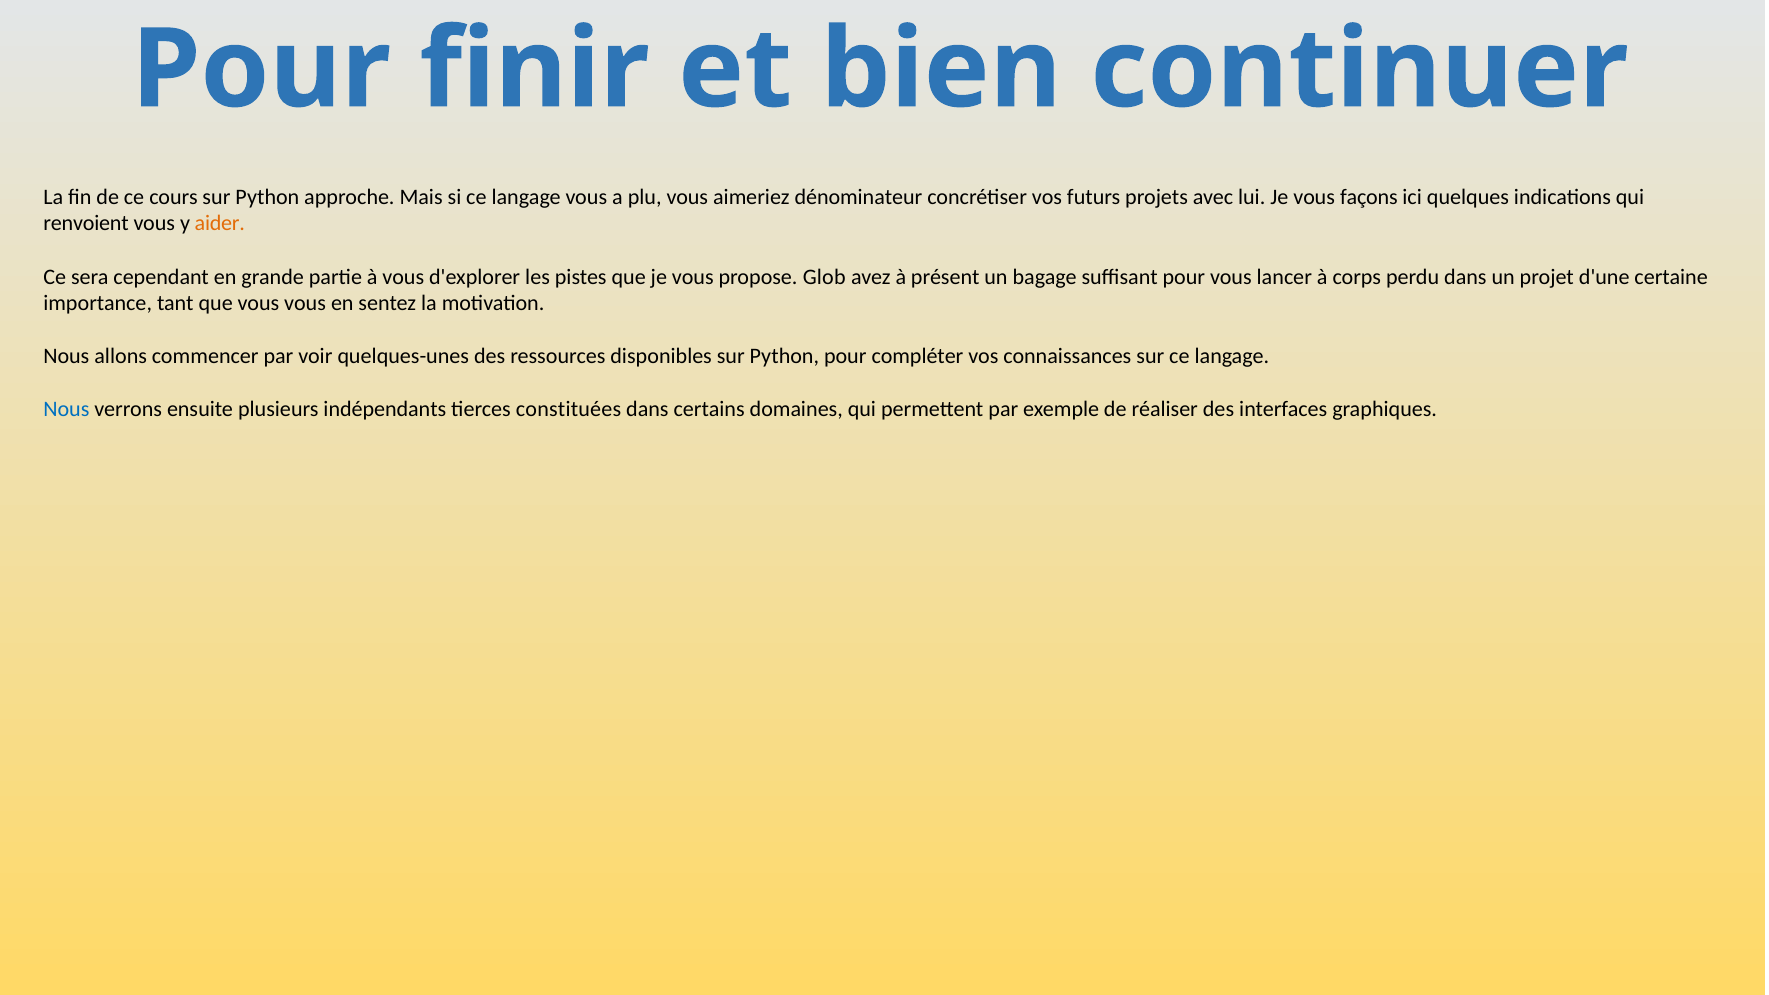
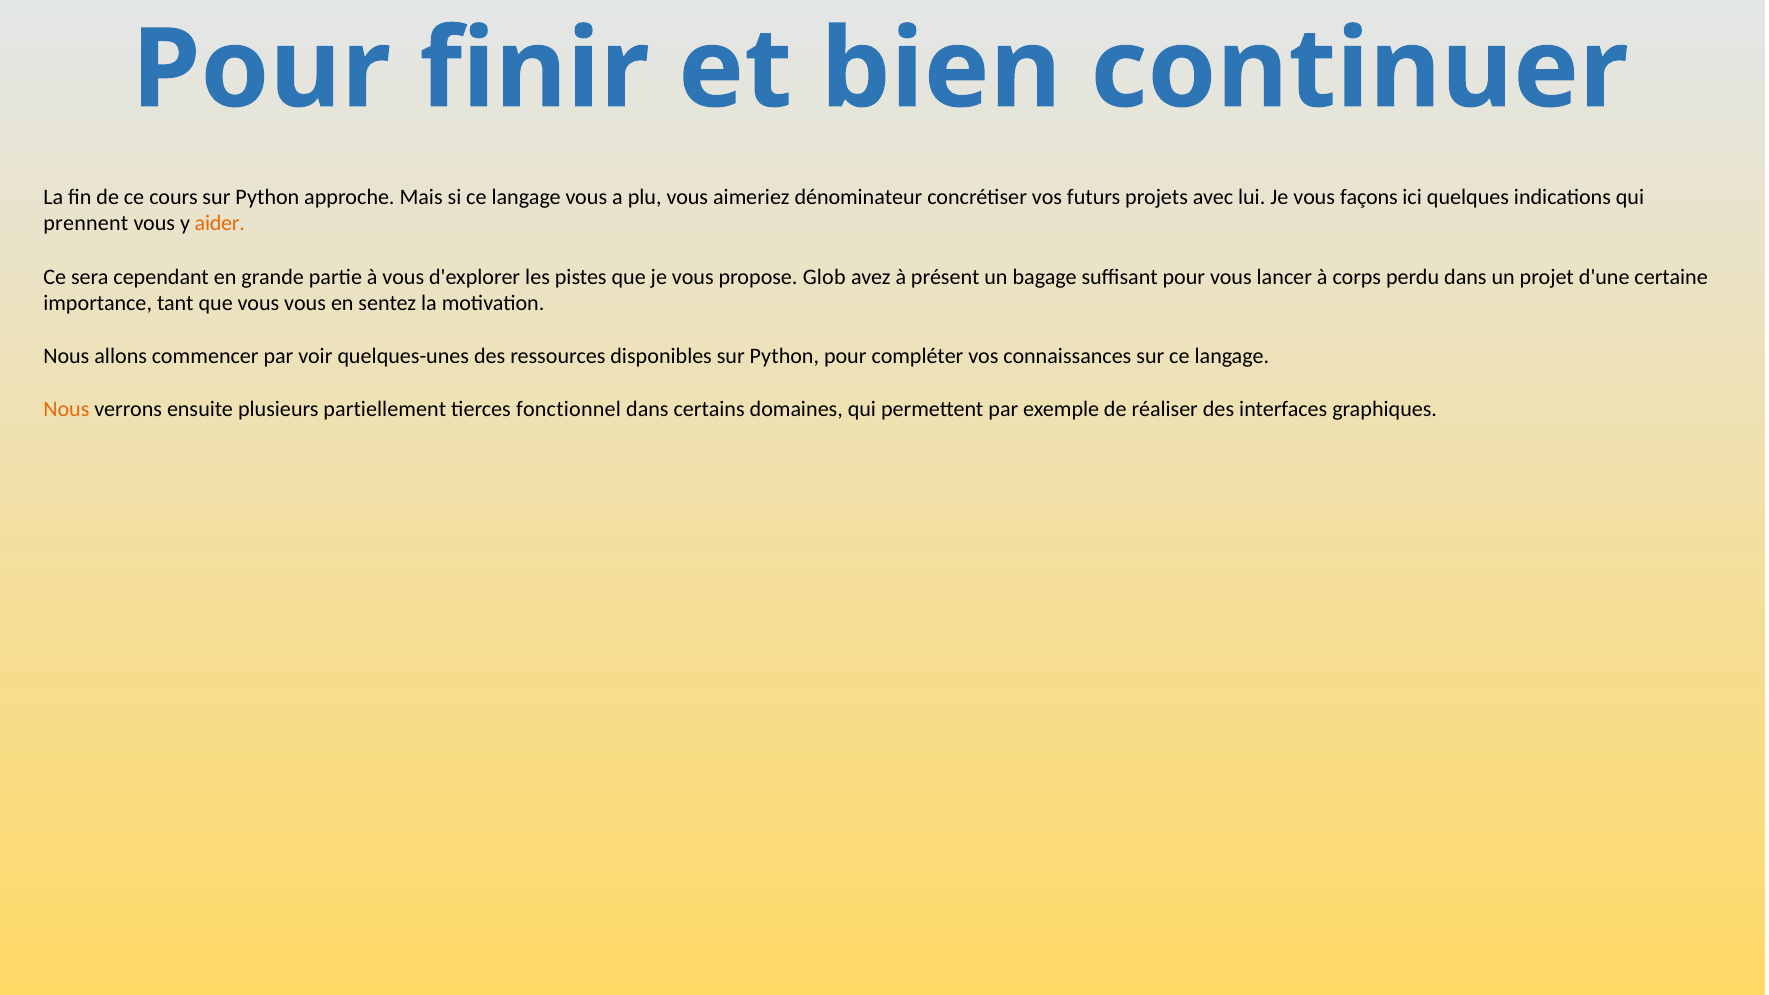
renvoient: renvoient -> prennent (86, 224)
Nous colour: blue -> orange (66, 409)
indépendants: indépendants -> partiellement (385, 409)
constituées: constituées -> fonctionnel (569, 409)
